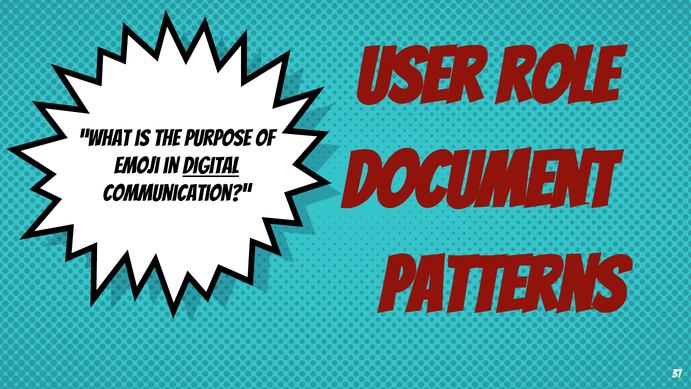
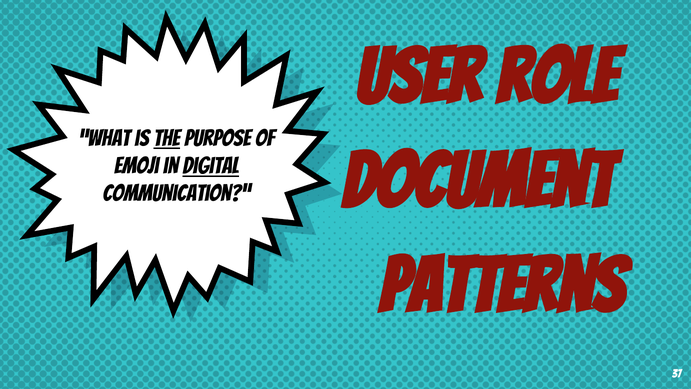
the underline: none -> present (167, 138)
